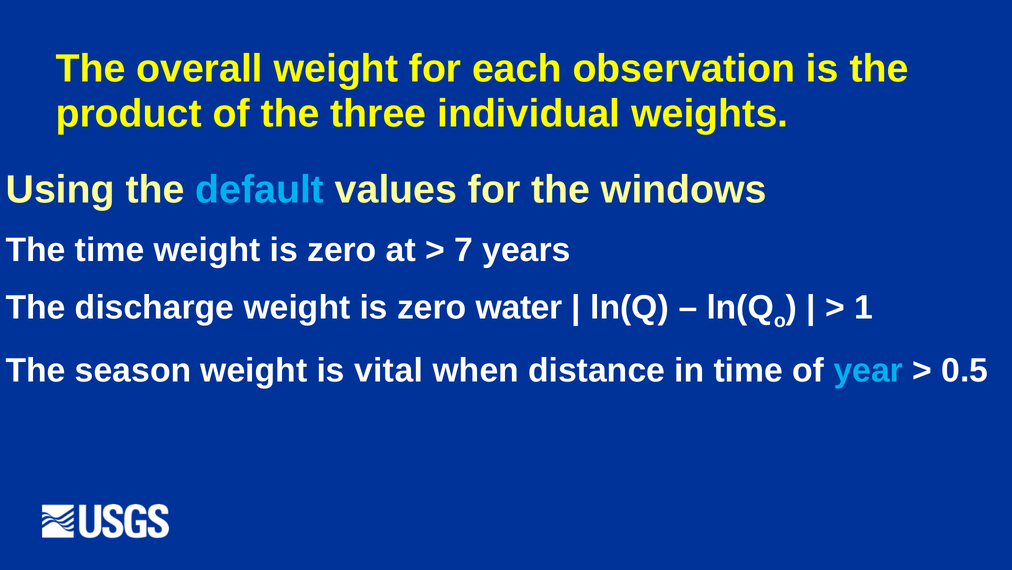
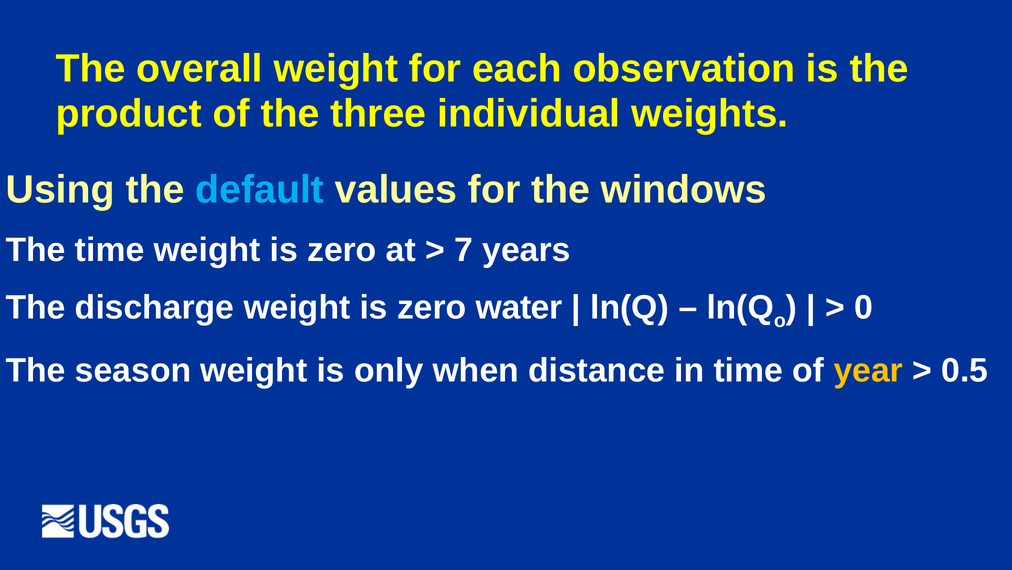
1: 1 -> 0 (864, 307)
vital: vital -> only (389, 370)
year colour: light blue -> yellow (868, 370)
